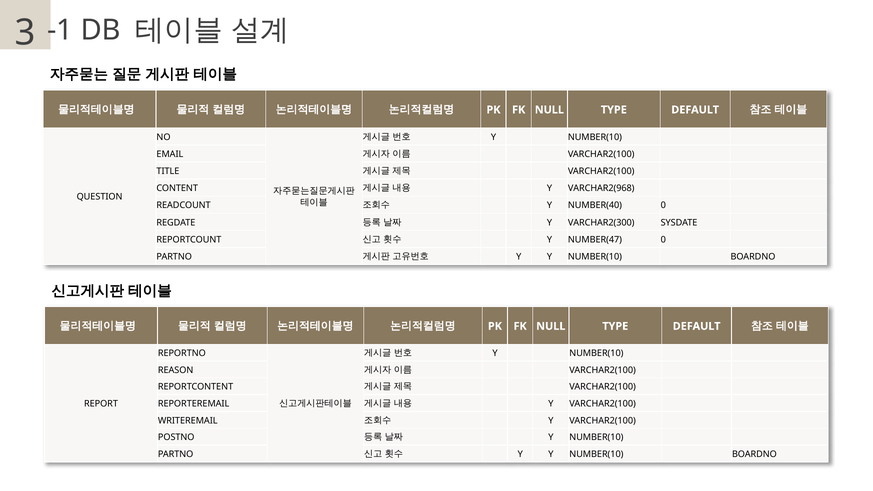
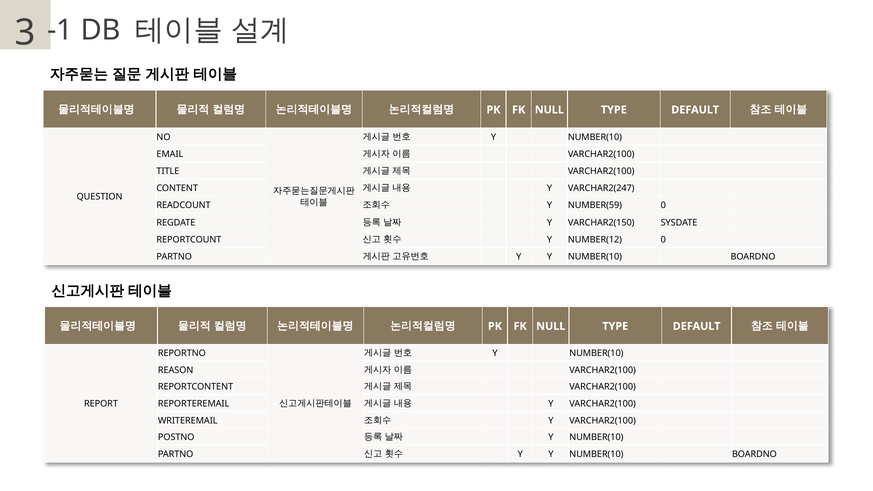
VARCHAR2(968: VARCHAR2(968 -> VARCHAR2(247 (601, 188)
NUMBER(40: NUMBER(40 -> NUMBER(59 (595, 206)
VARCHAR2(300: VARCHAR2(300 -> VARCHAR2(150 (601, 223)
NUMBER(47: NUMBER(47 -> NUMBER(12 (595, 240)
